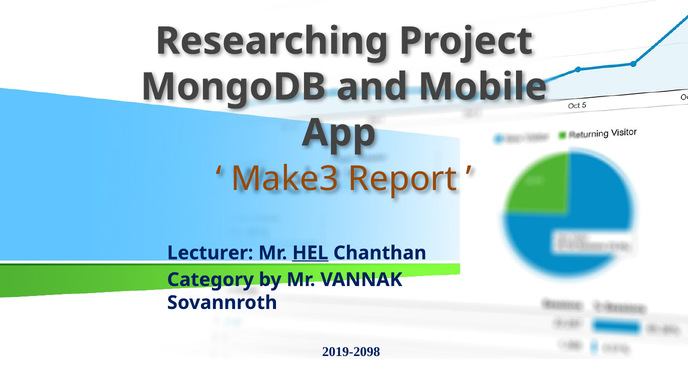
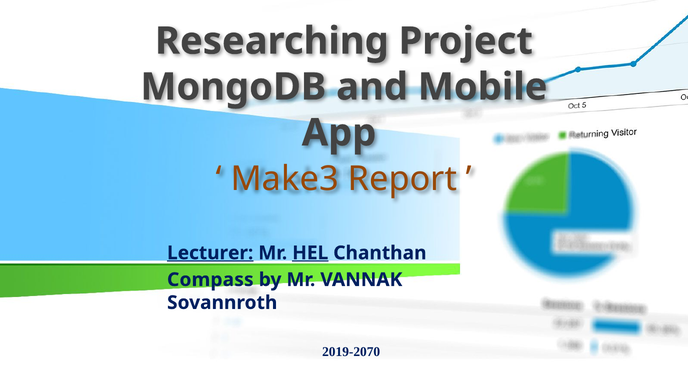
Lecturer underline: none -> present (210, 253)
Category: Category -> Compass (210, 280)
2019-2098: 2019-2098 -> 2019-2070 (351, 352)
